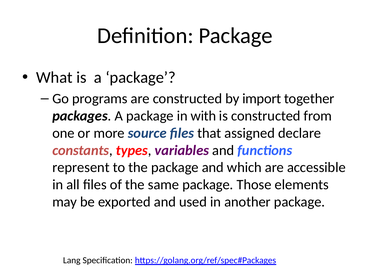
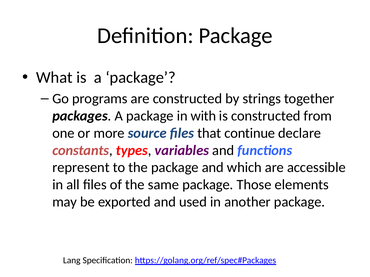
import: import -> strings (262, 99)
assigned: assigned -> continue (250, 133)
